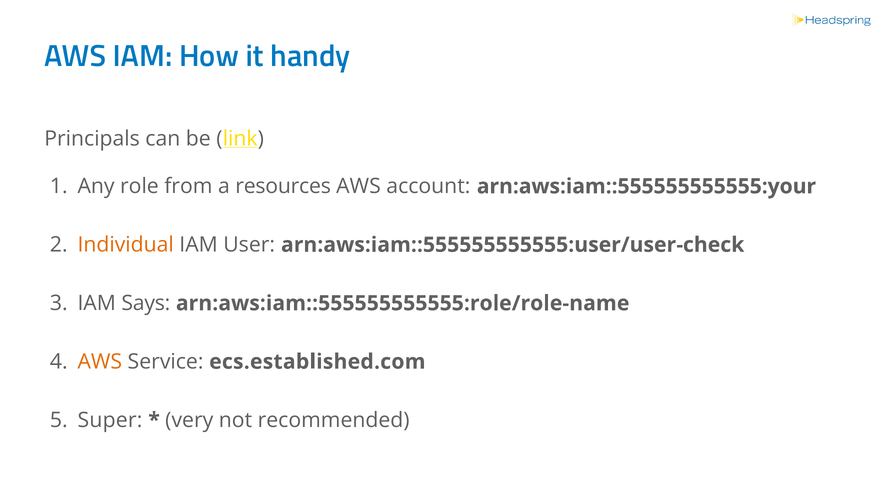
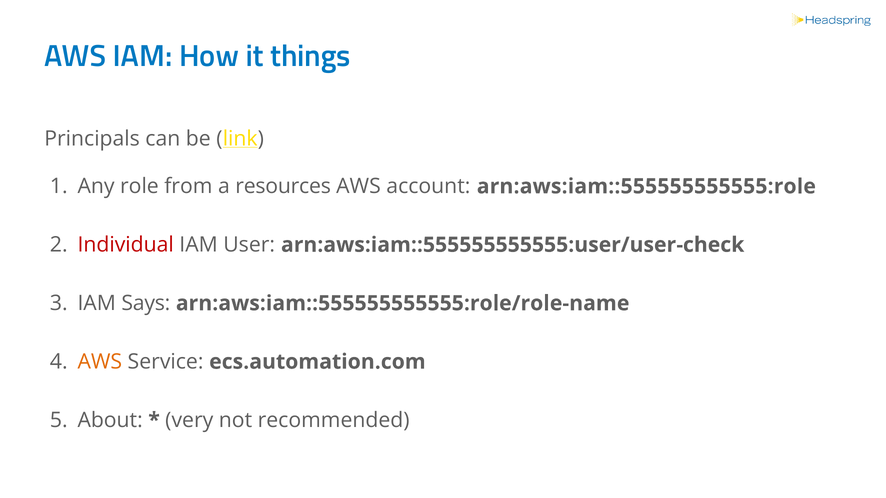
handy: handy -> things (311, 56)
arn:aws:iam::555555555555:your: arn:aws:iam::555555555555:your -> arn:aws:iam::555555555555:role (646, 187)
Individual colour: orange -> red (126, 245)
ecs.established.com: ecs.established.com -> ecs.automation.com (317, 362)
Super: Super -> About (110, 420)
